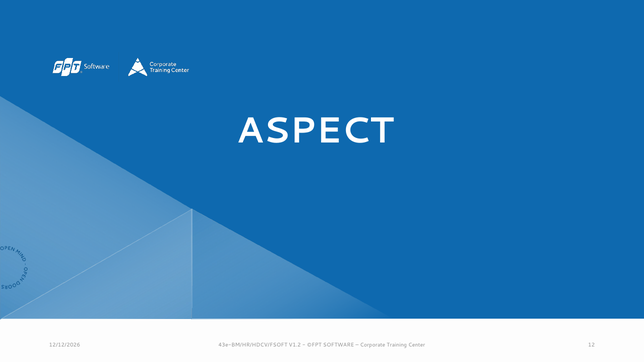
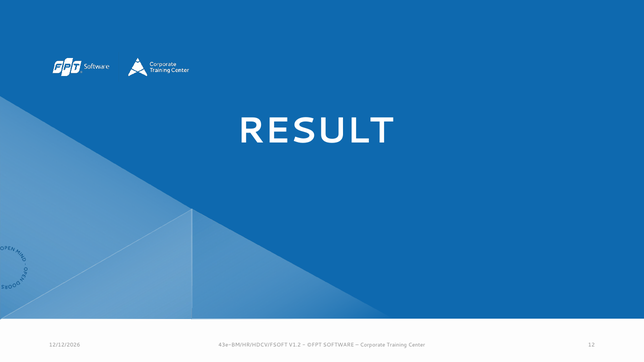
ASPECT: ASPECT -> RESULT (315, 131)
